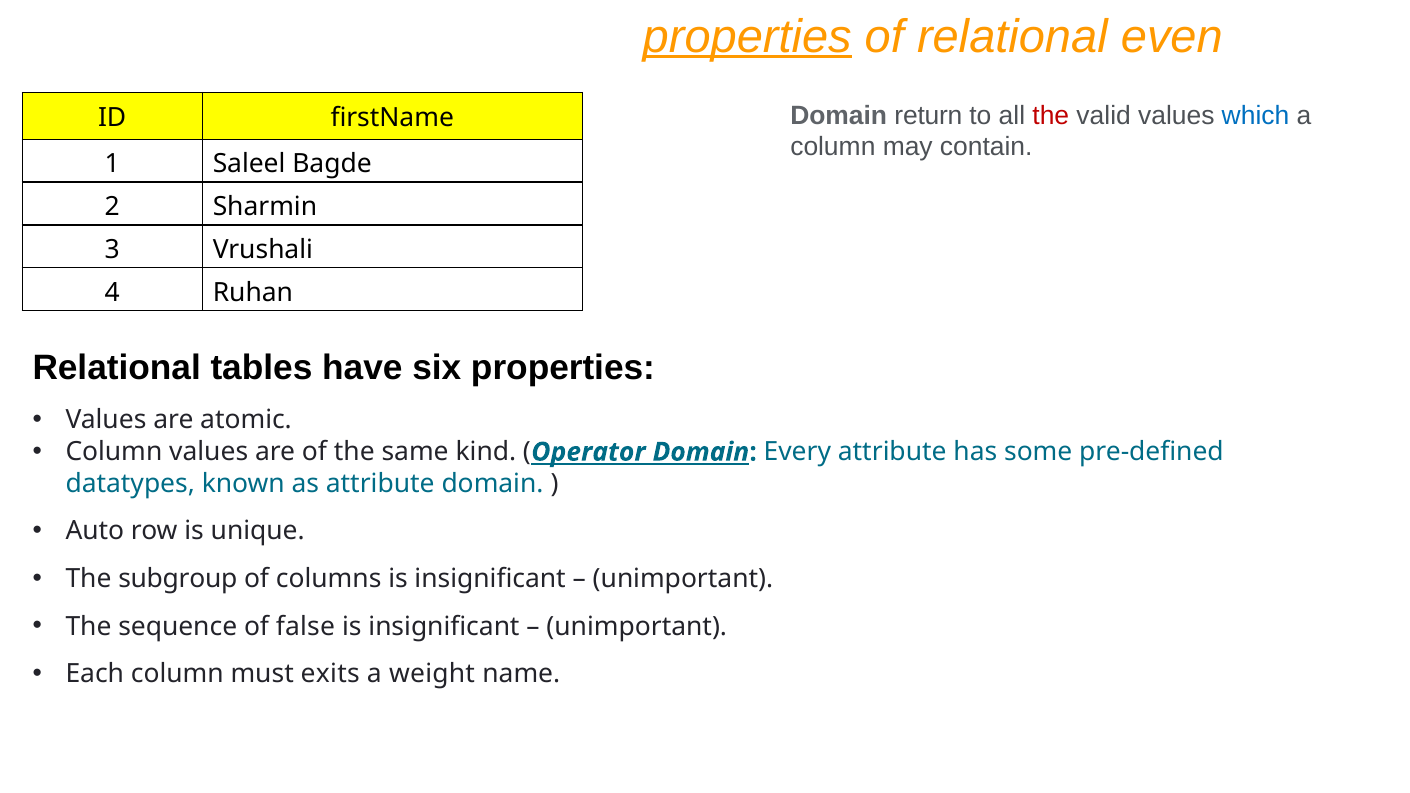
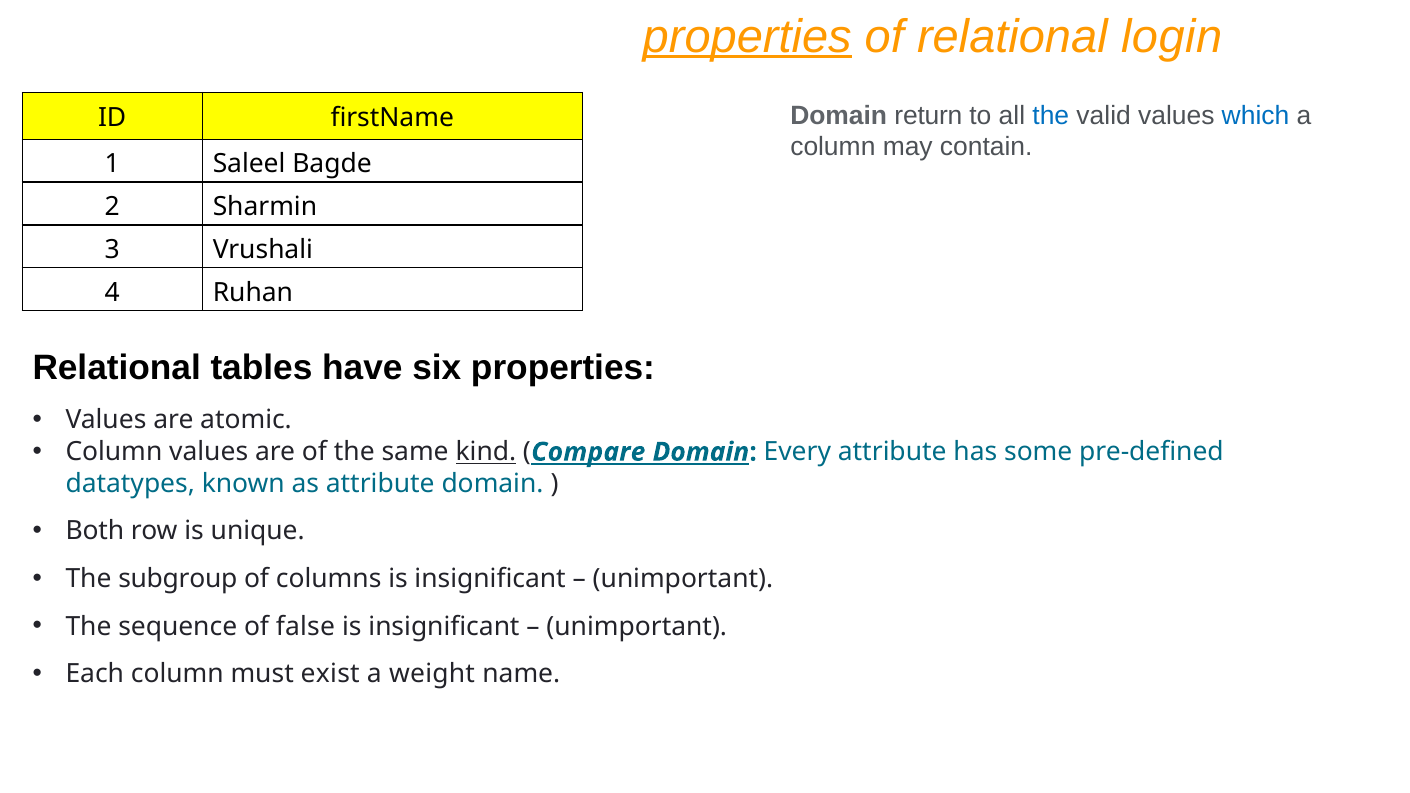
even: even -> login (1172, 37)
the colour: red -> blue (1051, 115)
kind underline: none -> present (486, 452)
Operator: Operator -> Compare (588, 452)
Auto: Auto -> Both (95, 531)
exits: exits -> exist (330, 674)
